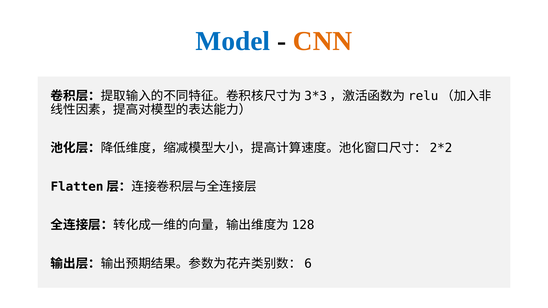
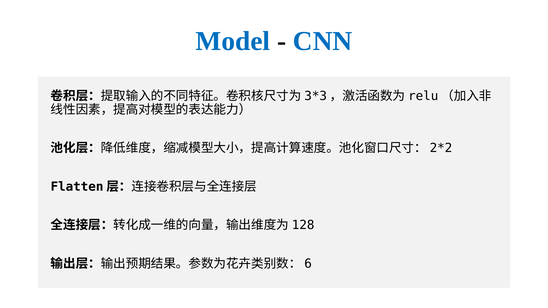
CNN colour: orange -> blue (323, 41)
